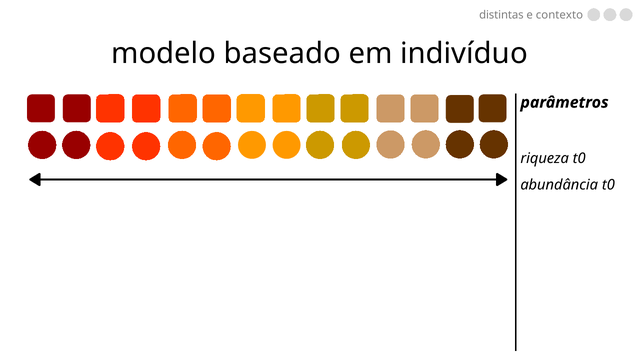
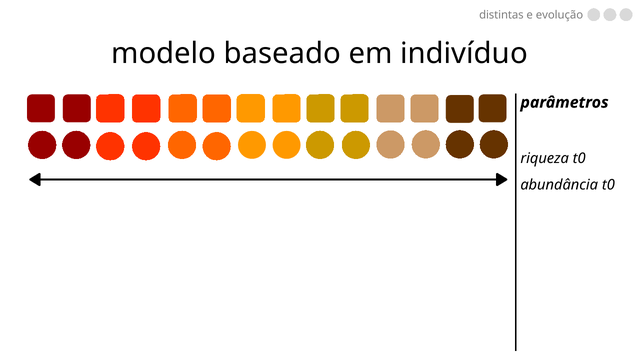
contexto: contexto -> evolução (559, 15)
